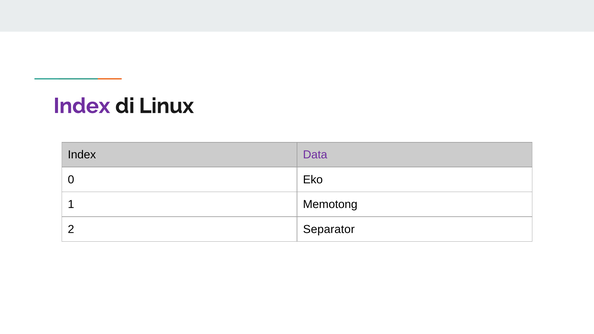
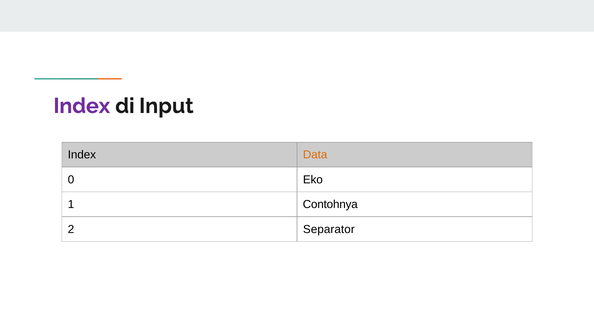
Linux: Linux -> Input (166, 106)
Data colour: purple -> orange (315, 155)
Memotong: Memotong -> Contohnya (330, 205)
